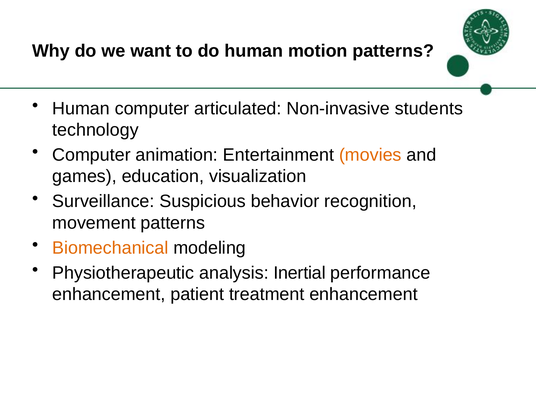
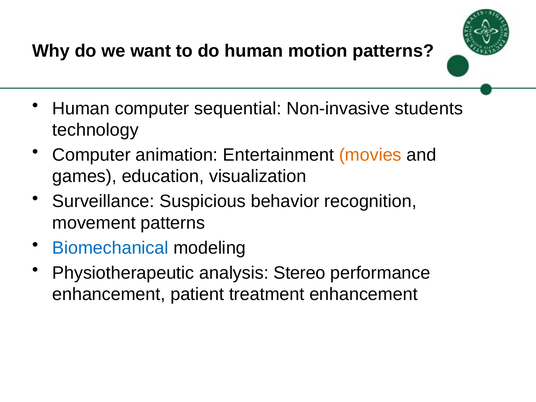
articulated: articulated -> sequential (238, 108)
Biomechanical colour: orange -> blue (110, 248)
Inertial: Inertial -> Stereo (300, 273)
